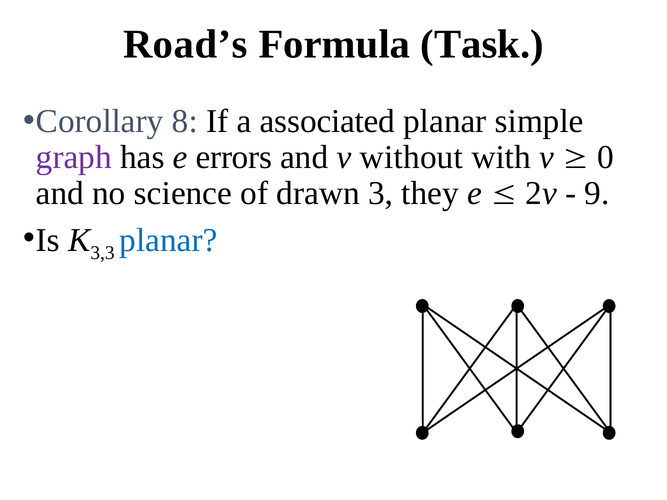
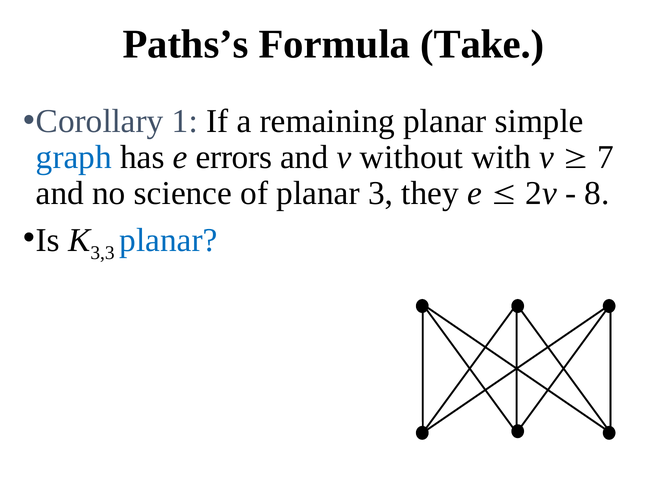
Road’s: Road’s -> Paths’s (186, 44)
Task: Task -> Take (482, 44)
8: 8 -> 1 (185, 121)
associated: associated -> remaining (327, 121)
graph colour: purple -> blue (74, 157)
0: 0 -> 7 (606, 157)
of drawn: drawn -> planar (318, 193)
9: 9 -> 8 (597, 193)
